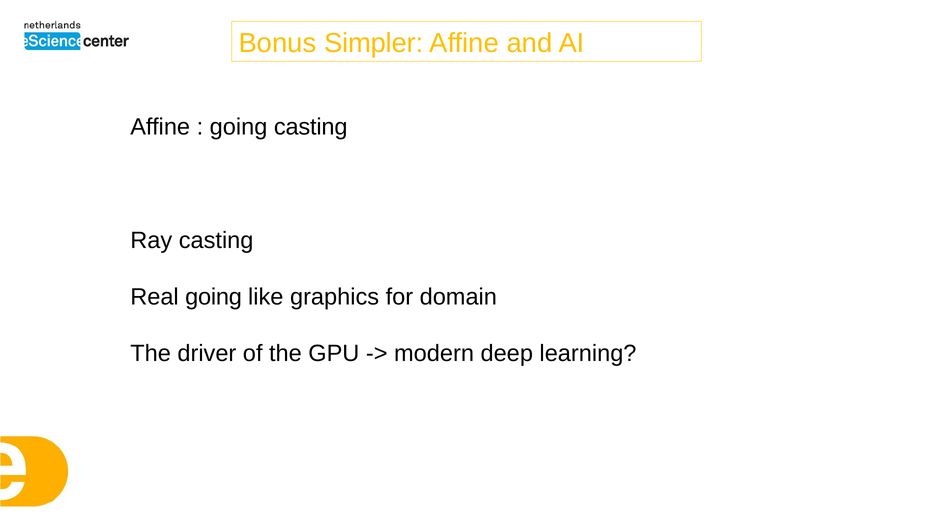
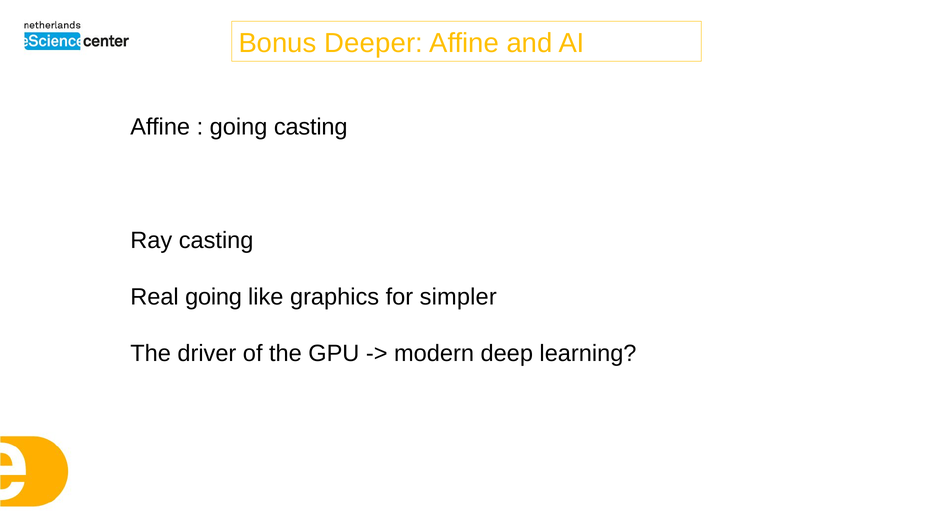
Simpler: Simpler -> Deeper (374, 43)
domain: domain -> simpler (458, 297)
